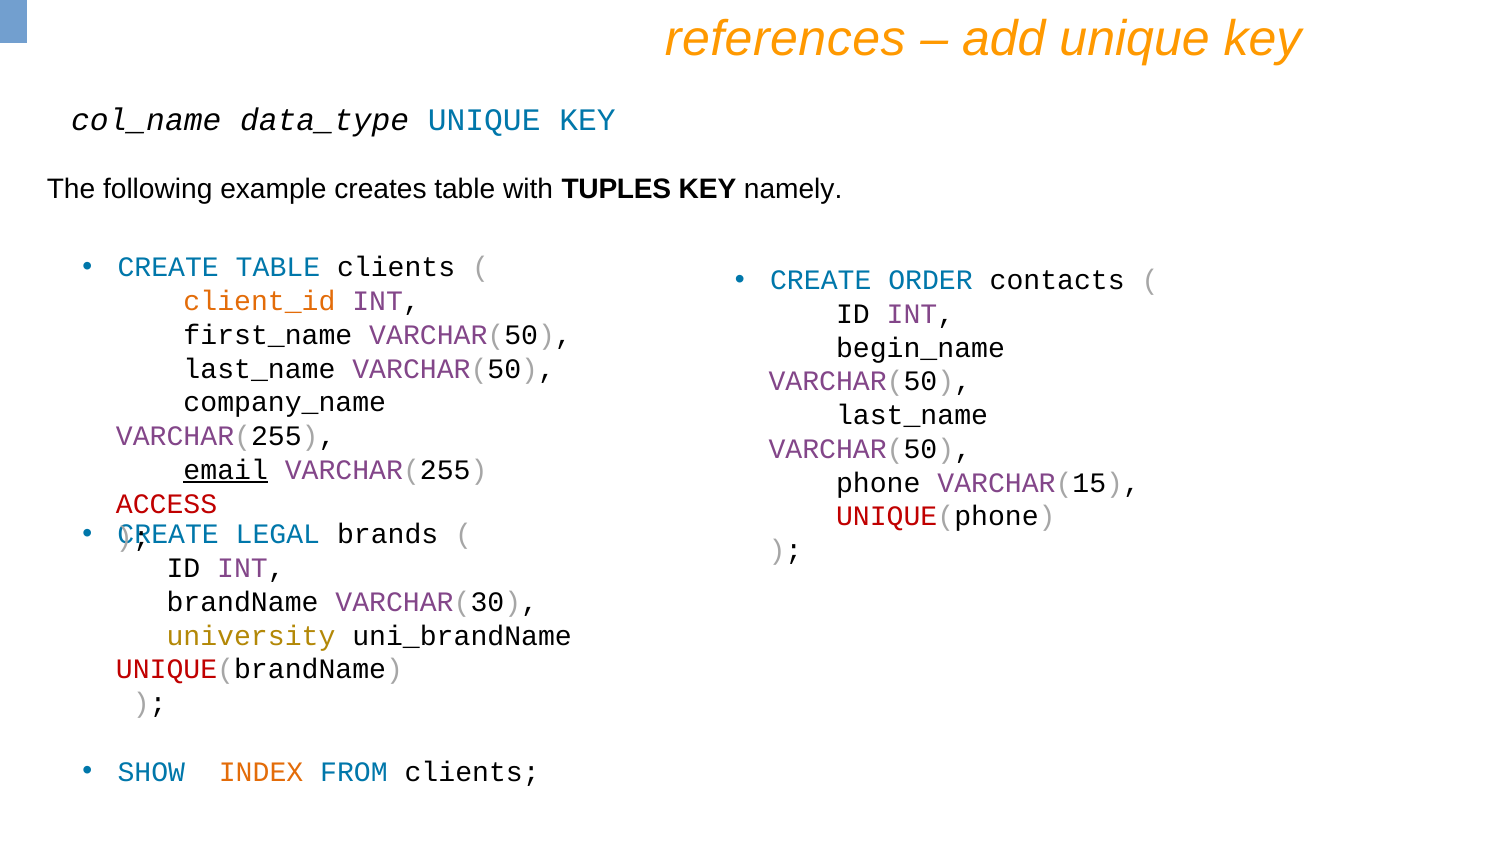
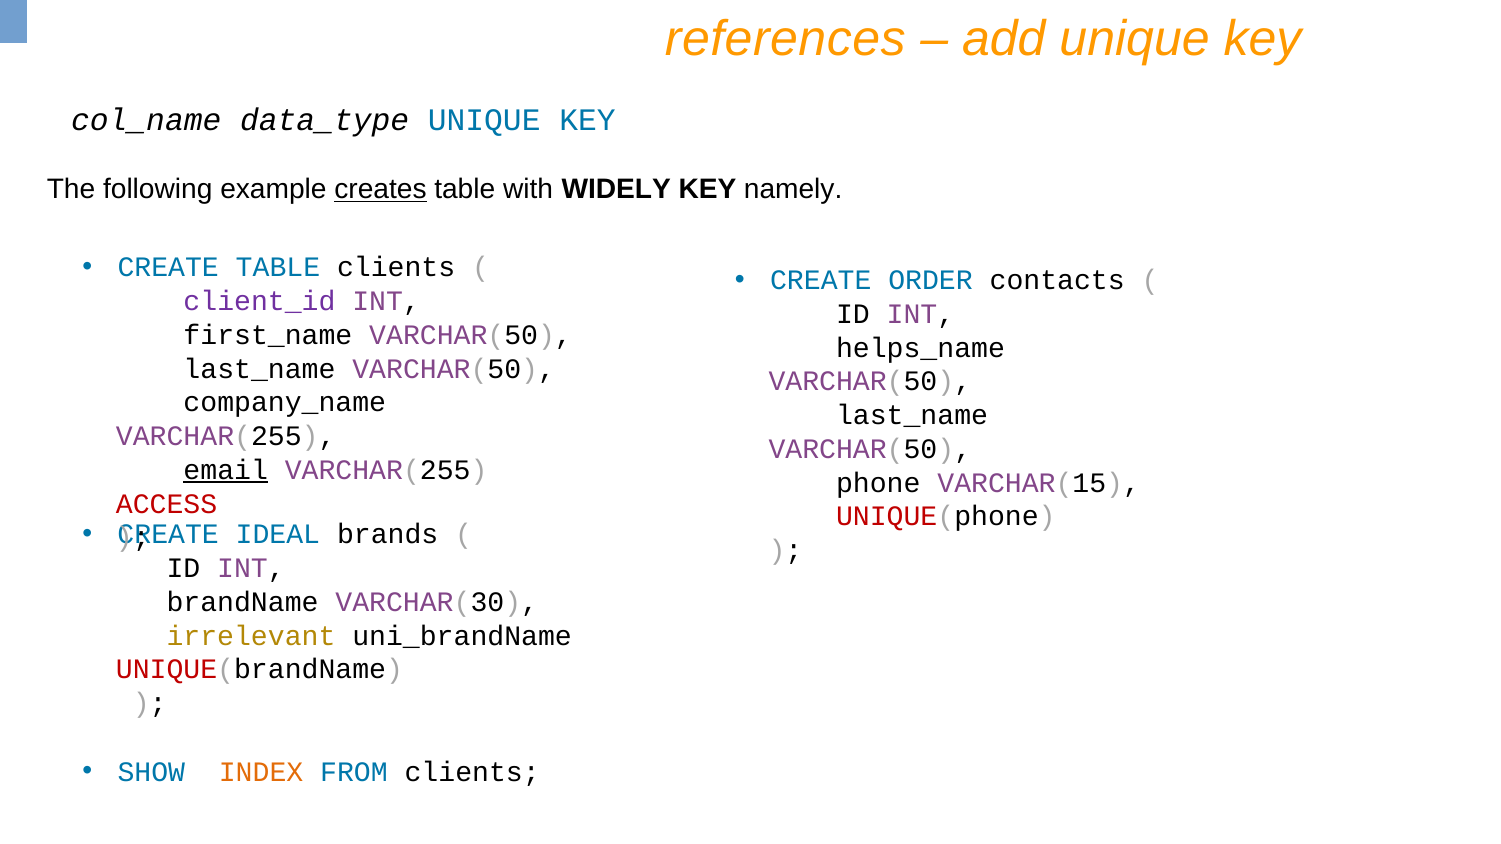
creates underline: none -> present (381, 189)
TUPLES: TUPLES -> WIDELY (616, 189)
client_id colour: orange -> purple (259, 301)
begin_name: begin_name -> helps_name (920, 348)
LEGAL: LEGAL -> IDEAL (278, 535)
university: university -> irrelevant (251, 636)
